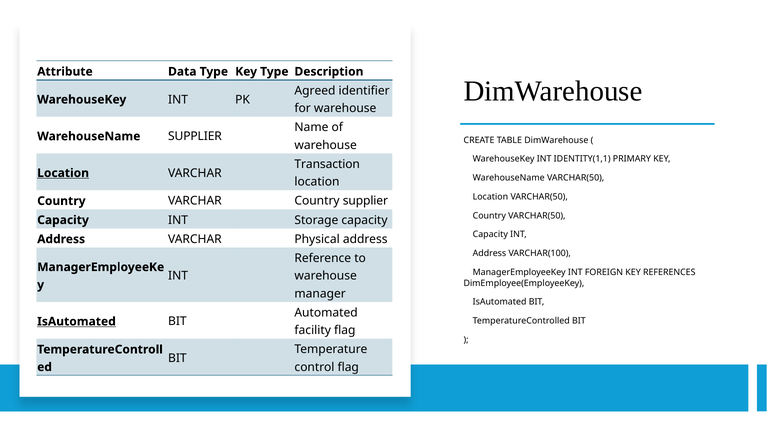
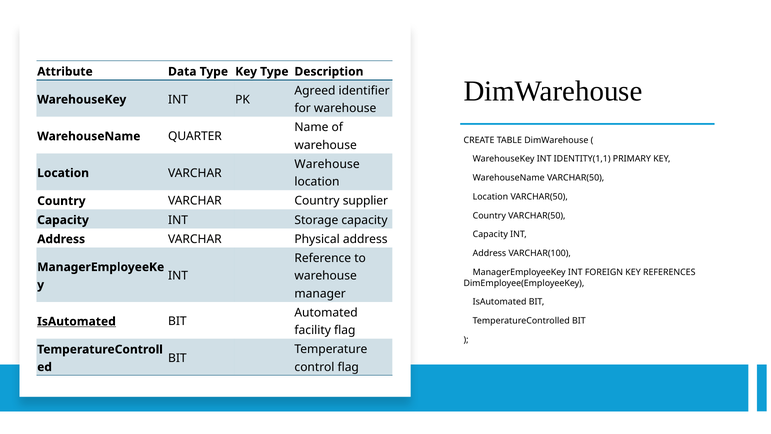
WarehouseName SUPPLIER: SUPPLIER -> QUARTER (195, 136)
Transaction: Transaction -> Warehouse (327, 164)
Location underline: present -> none (63, 173)
